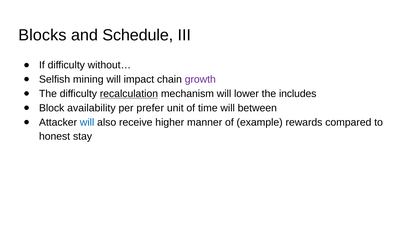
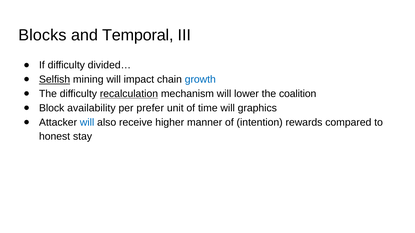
Schedule: Schedule -> Temporal (138, 35)
without…: without… -> divided… (109, 65)
Selfish underline: none -> present (55, 80)
growth colour: purple -> blue (200, 80)
includes: includes -> coalition (298, 94)
between: between -> graphics (257, 108)
example: example -> intention (260, 123)
